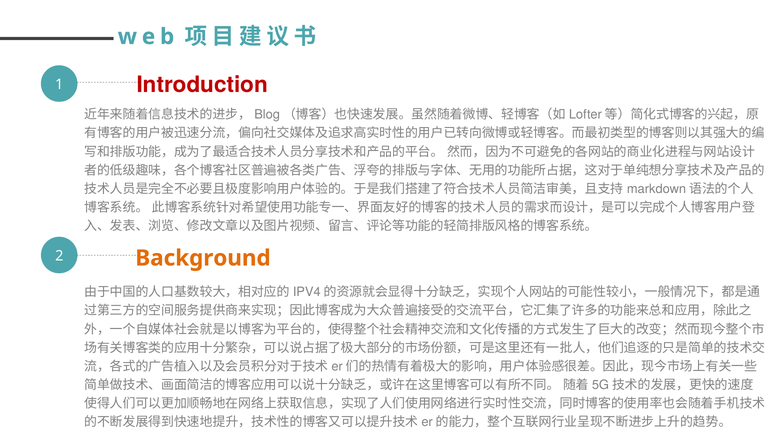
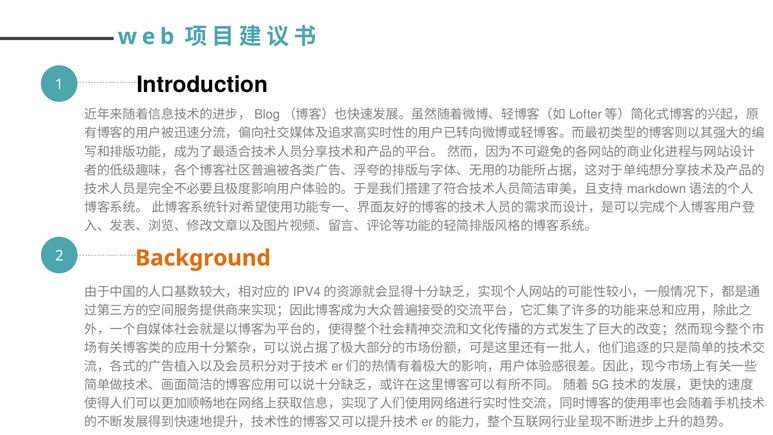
Introduction colour: red -> black (202, 85)
